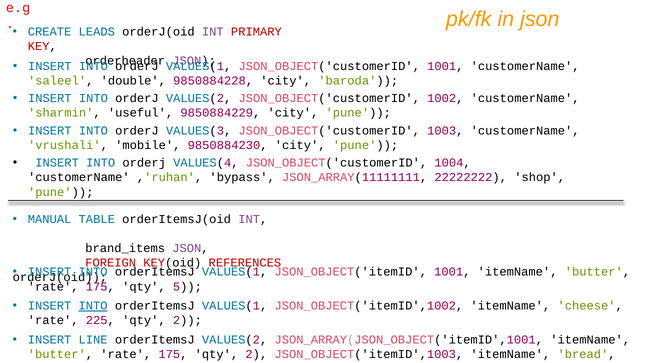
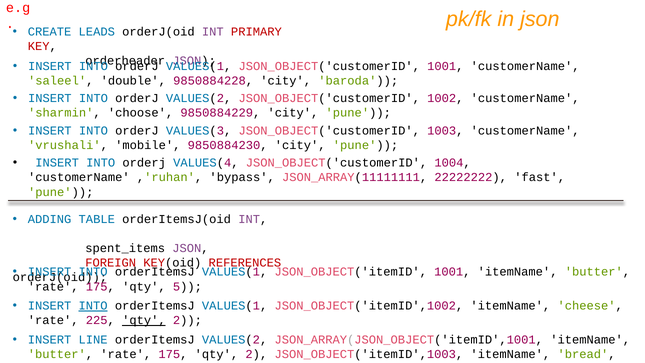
useful: useful -> choose (141, 113)
shop: shop -> fast (540, 177)
MANUAL: MANUAL -> ADDING (50, 219)
brand_items: brand_items -> spent_items (125, 248)
qty underline: none -> present (144, 320)
